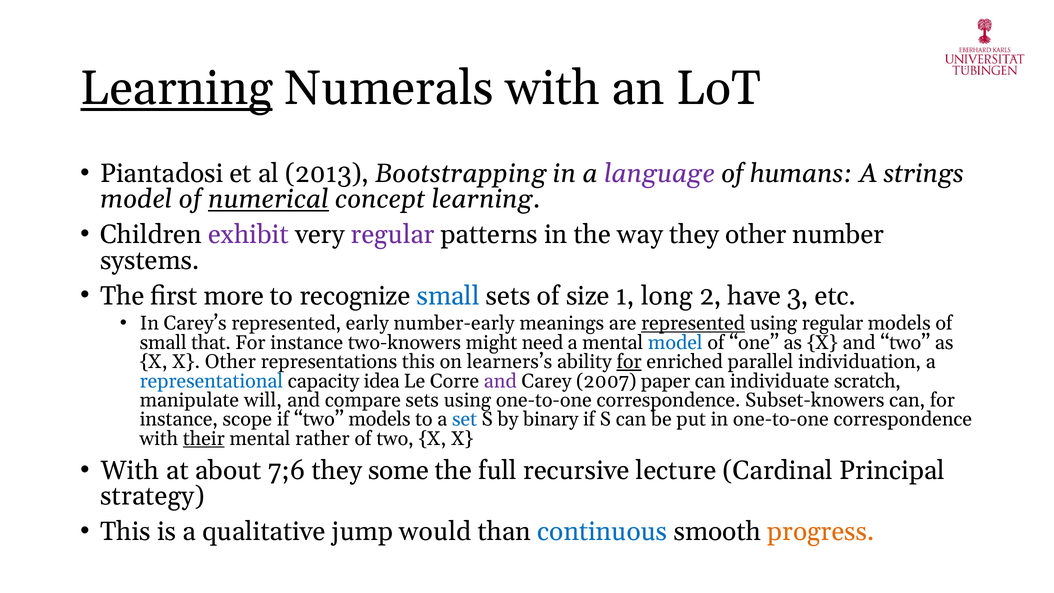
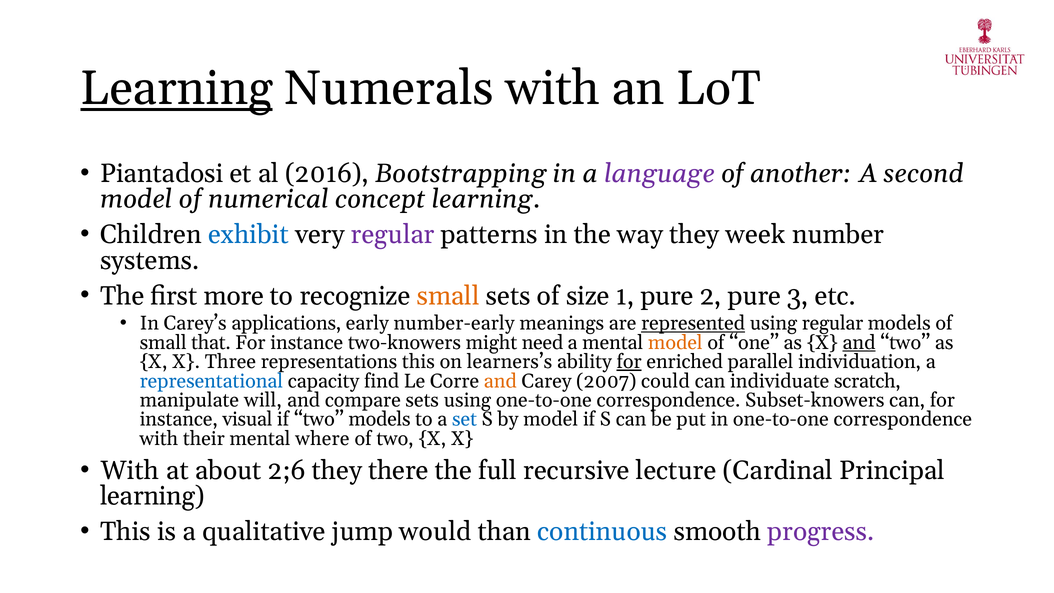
2013: 2013 -> 2016 (327, 174)
humans: humans -> another (802, 174)
strings: strings -> second (924, 174)
numerical underline: present -> none (268, 199)
exhibit colour: purple -> blue (248, 235)
they other: other -> week (756, 235)
small colour: blue -> orange (448, 296)
1 long: long -> pure (667, 296)
2 have: have -> pure (754, 296)
Carey’s represented: represented -> applications (286, 323)
model colour: blue -> orange (675, 343)
and underline: none -> present (859, 343)
X Other: Other -> Three (230, 362)
idea: idea -> find (382, 381)
and colour: purple -> orange (500, 381)
paper: paper -> could (665, 381)
scope: scope -> visual (247, 419)
by binary: binary -> model (551, 419)
their underline: present -> none (204, 439)
rather: rather -> where (322, 439)
7;6: 7;6 -> 2;6 (287, 471)
some: some -> there (398, 471)
strategy: strategy -> learning (152, 496)
progress colour: orange -> purple (821, 532)
